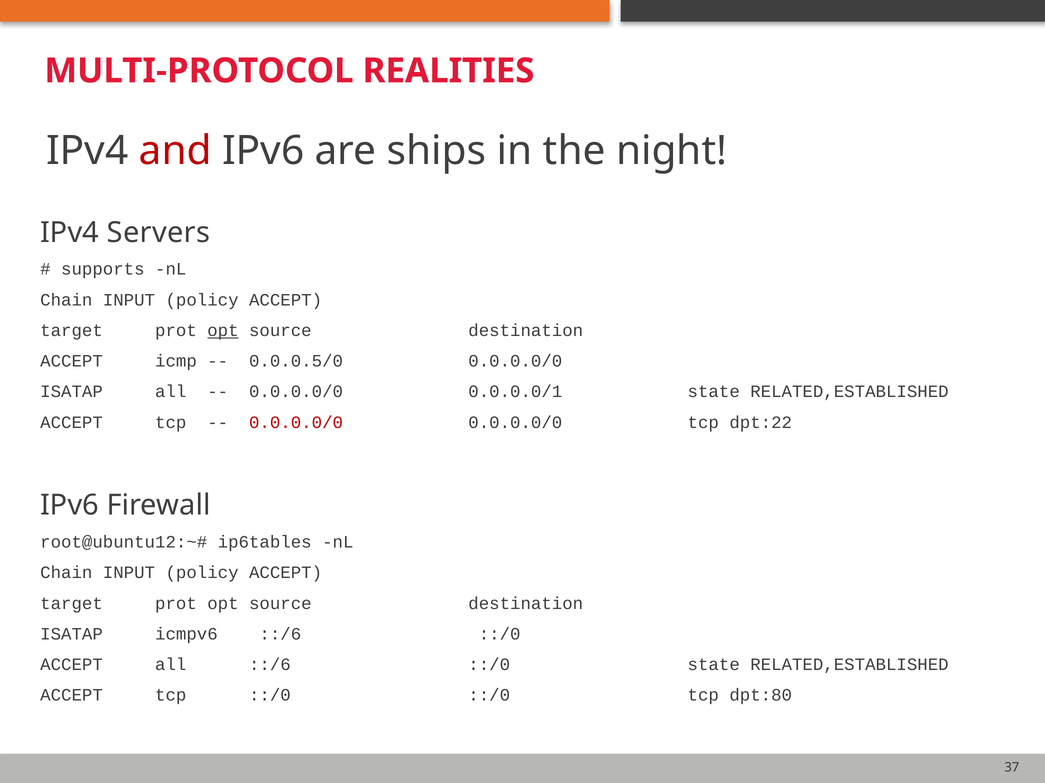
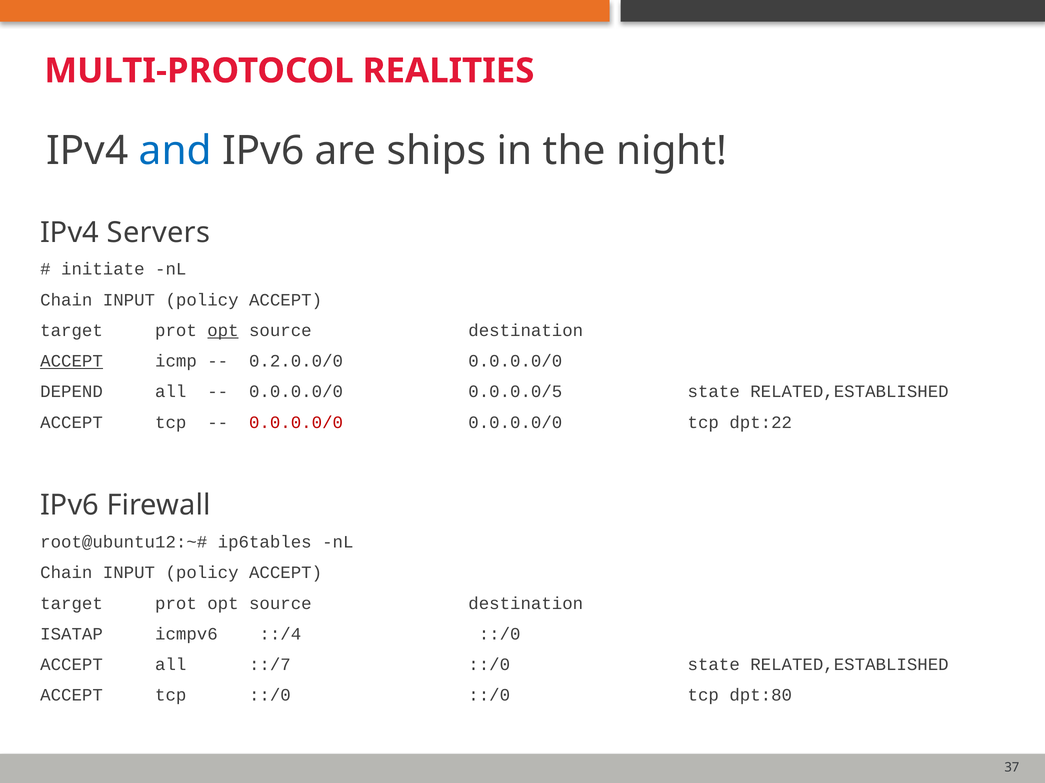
and colour: red -> blue (175, 151)
supports: supports -> initiate (103, 269)
ACCEPT underline: none -> present (72, 361)
0.0.0.5/0: 0.0.0.5/0 -> 0.2.0.0/0 (296, 361)
ISATAP: ISATAP -> DEPEND (72, 392)
0.0.0.0/1: 0.0.0.0/1 -> 0.0.0.0/5 (515, 392)
icmpv6 ::/6: ::/6 -> ::/4 (280, 635)
all ::/6: ::/6 -> ::/7 (270, 665)
